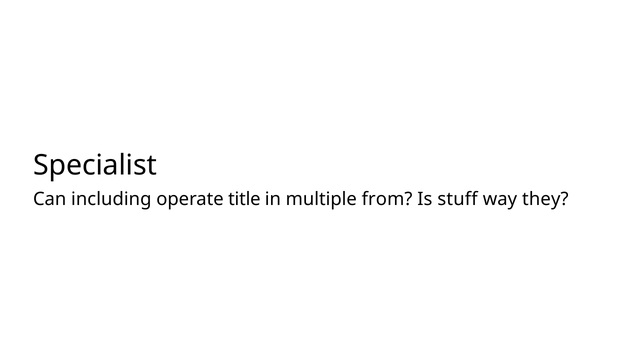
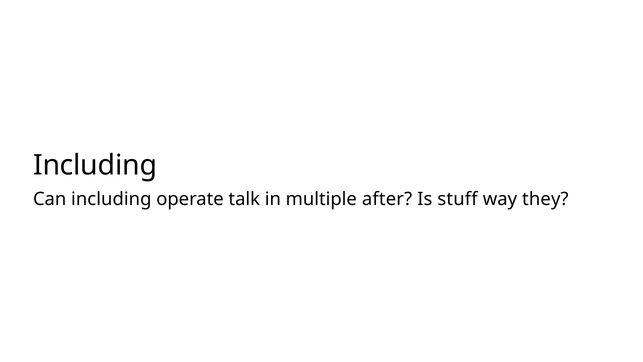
Specialist: Specialist -> Including (95, 165)
title: title -> talk (244, 199)
from: from -> after (387, 199)
